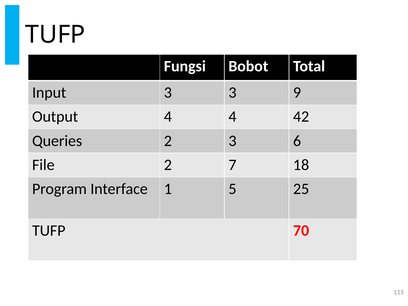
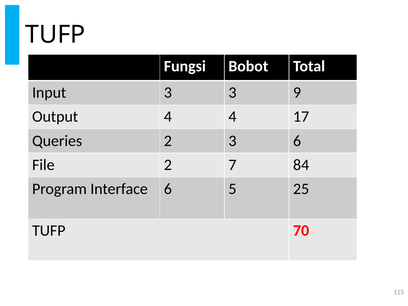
42: 42 -> 17 (301, 117)
18: 18 -> 84 (301, 165)
Interface 1: 1 -> 6 (168, 189)
